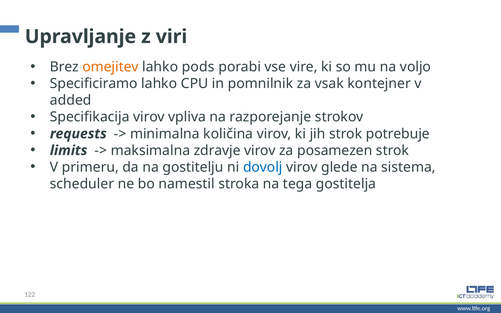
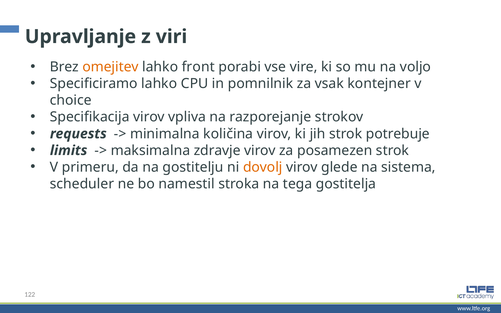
pods: pods -> front (198, 67)
added: added -> choice (71, 100)
dovolj colour: blue -> orange (263, 167)
